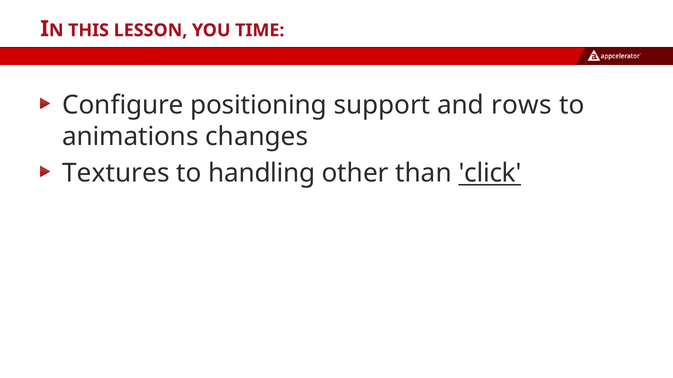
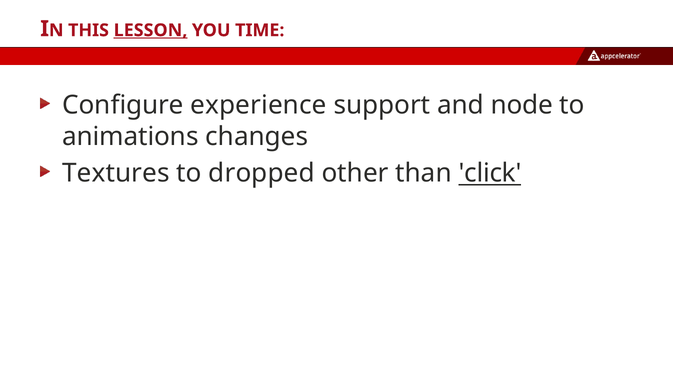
LESSON underline: none -> present (151, 30)
positioning: positioning -> experience (258, 105)
rows: rows -> node (522, 105)
handling: handling -> dropped (262, 174)
